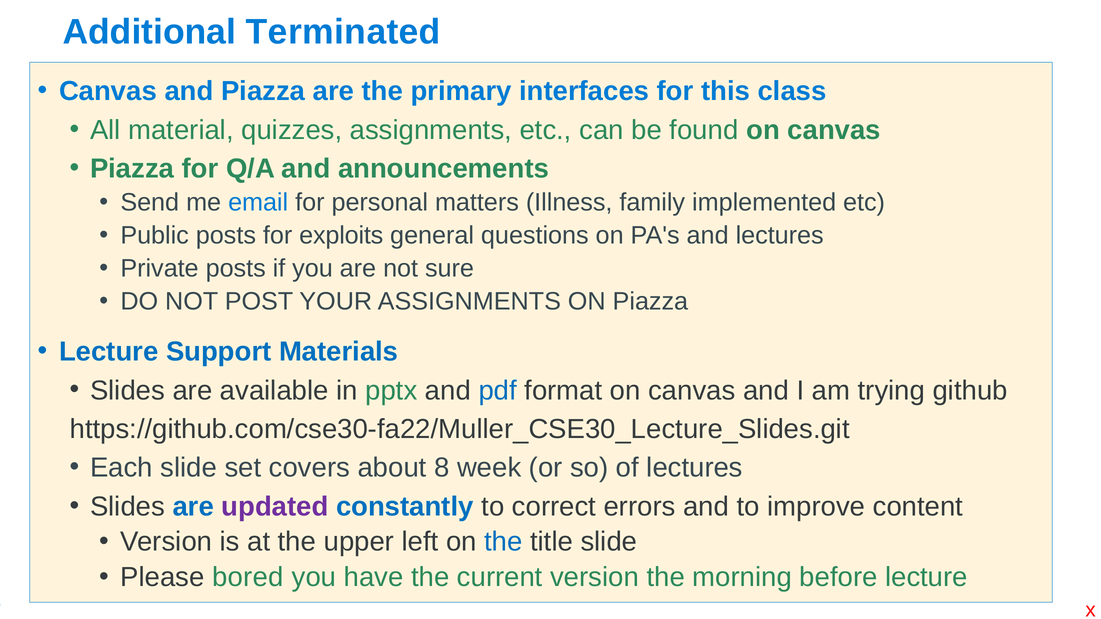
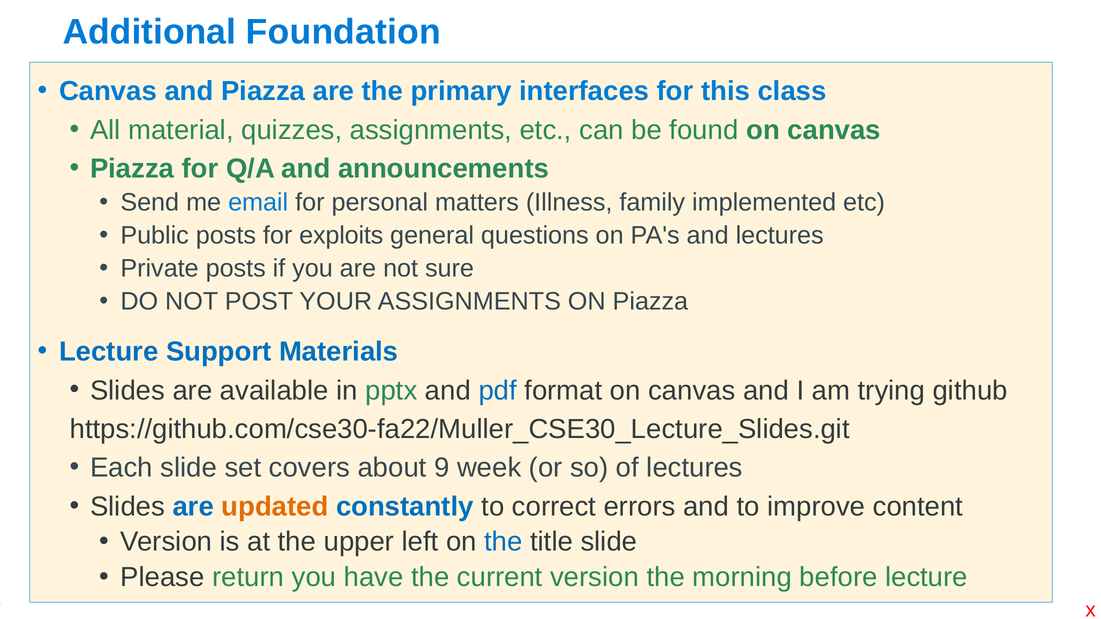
Terminated: Terminated -> Foundation (343, 32)
8: 8 -> 9 (442, 468)
updated colour: purple -> orange (275, 507)
bored: bored -> return (248, 577)
